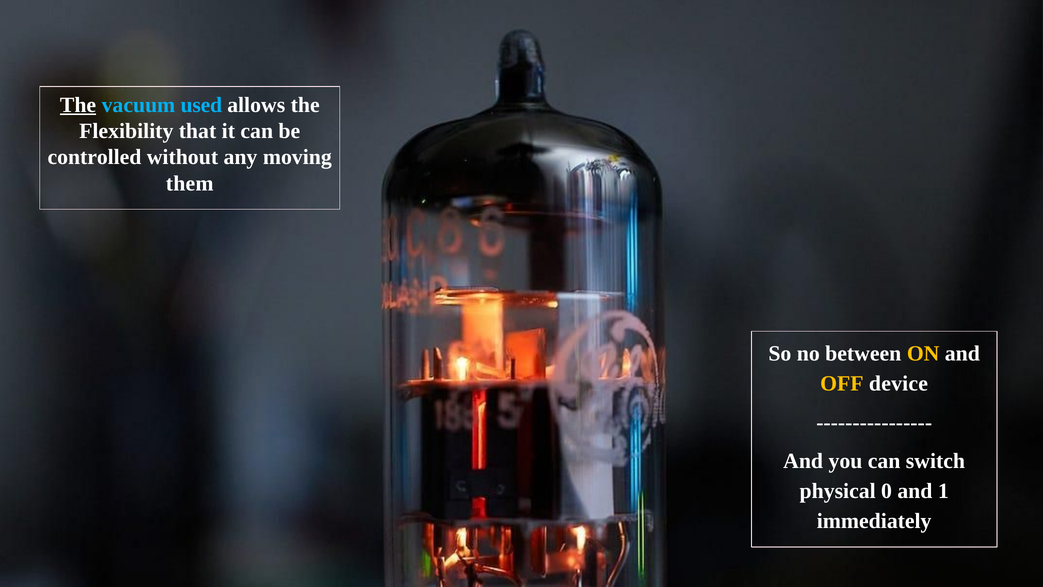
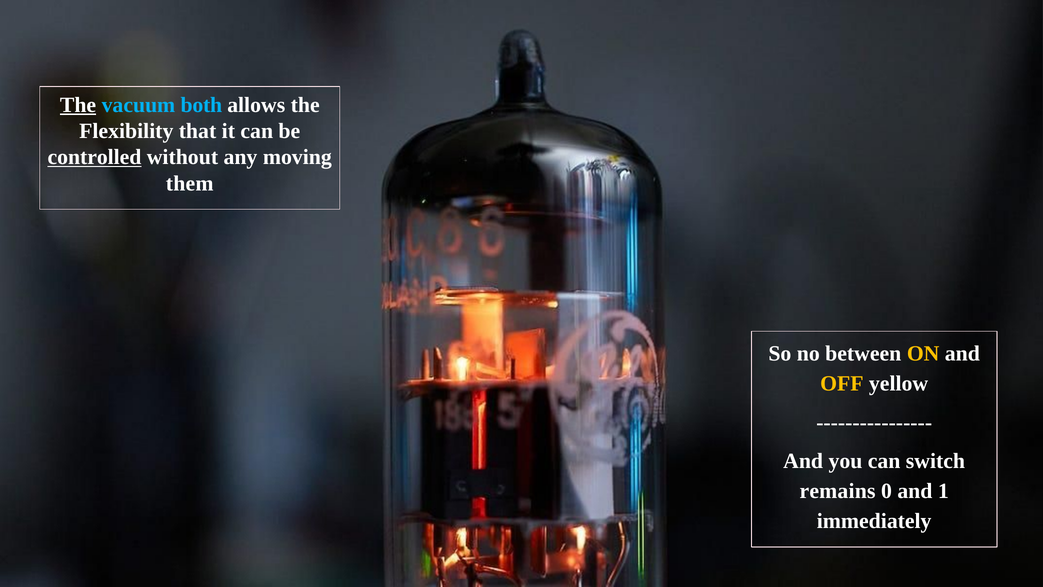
used: used -> both (201, 105)
controlled underline: none -> present (94, 157)
device: device -> yellow (899, 383)
physical: physical -> remains (838, 491)
